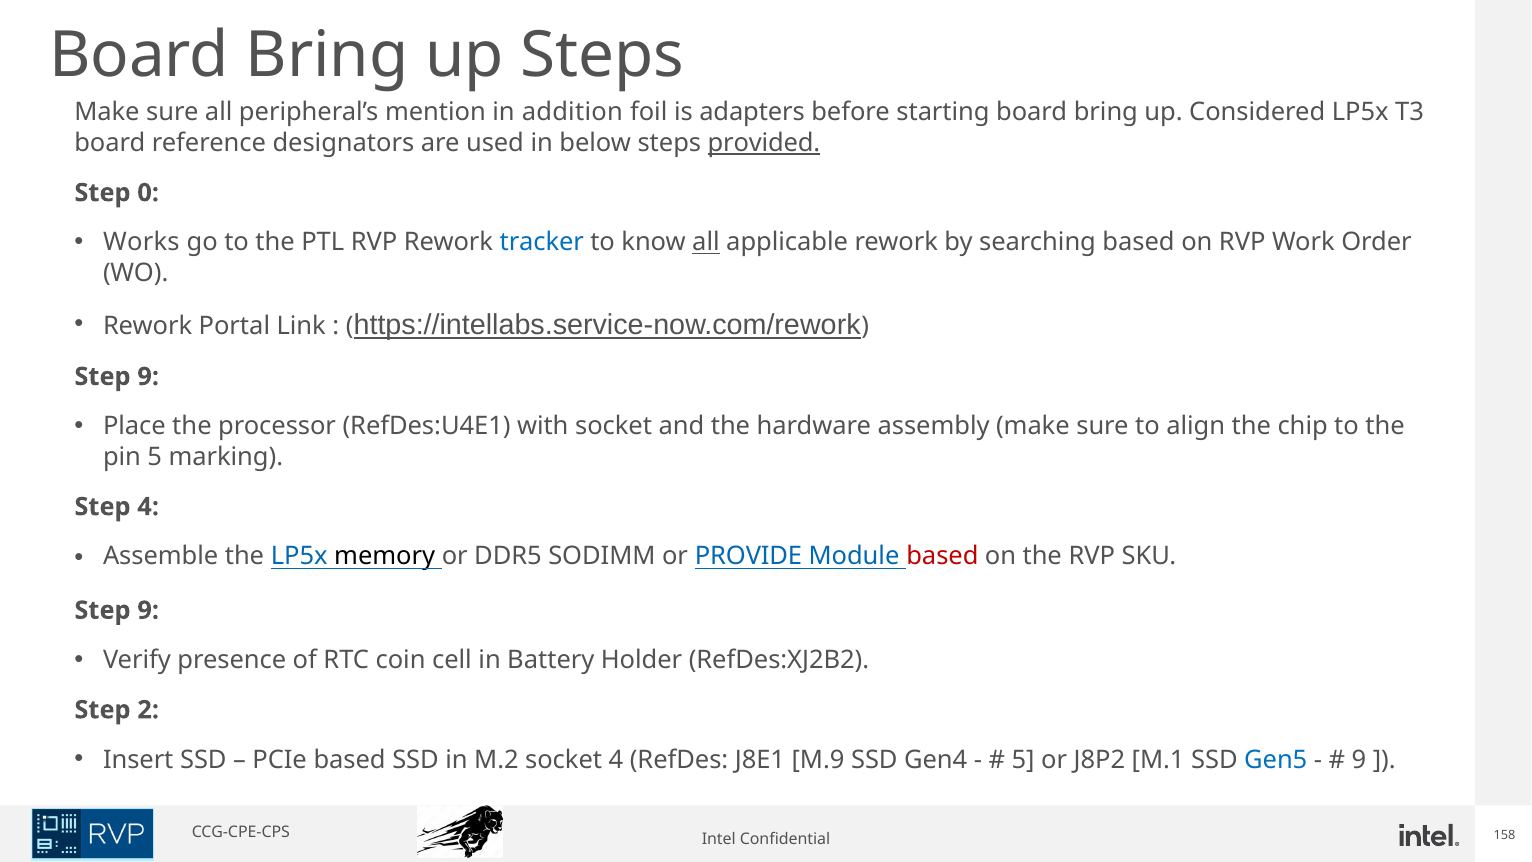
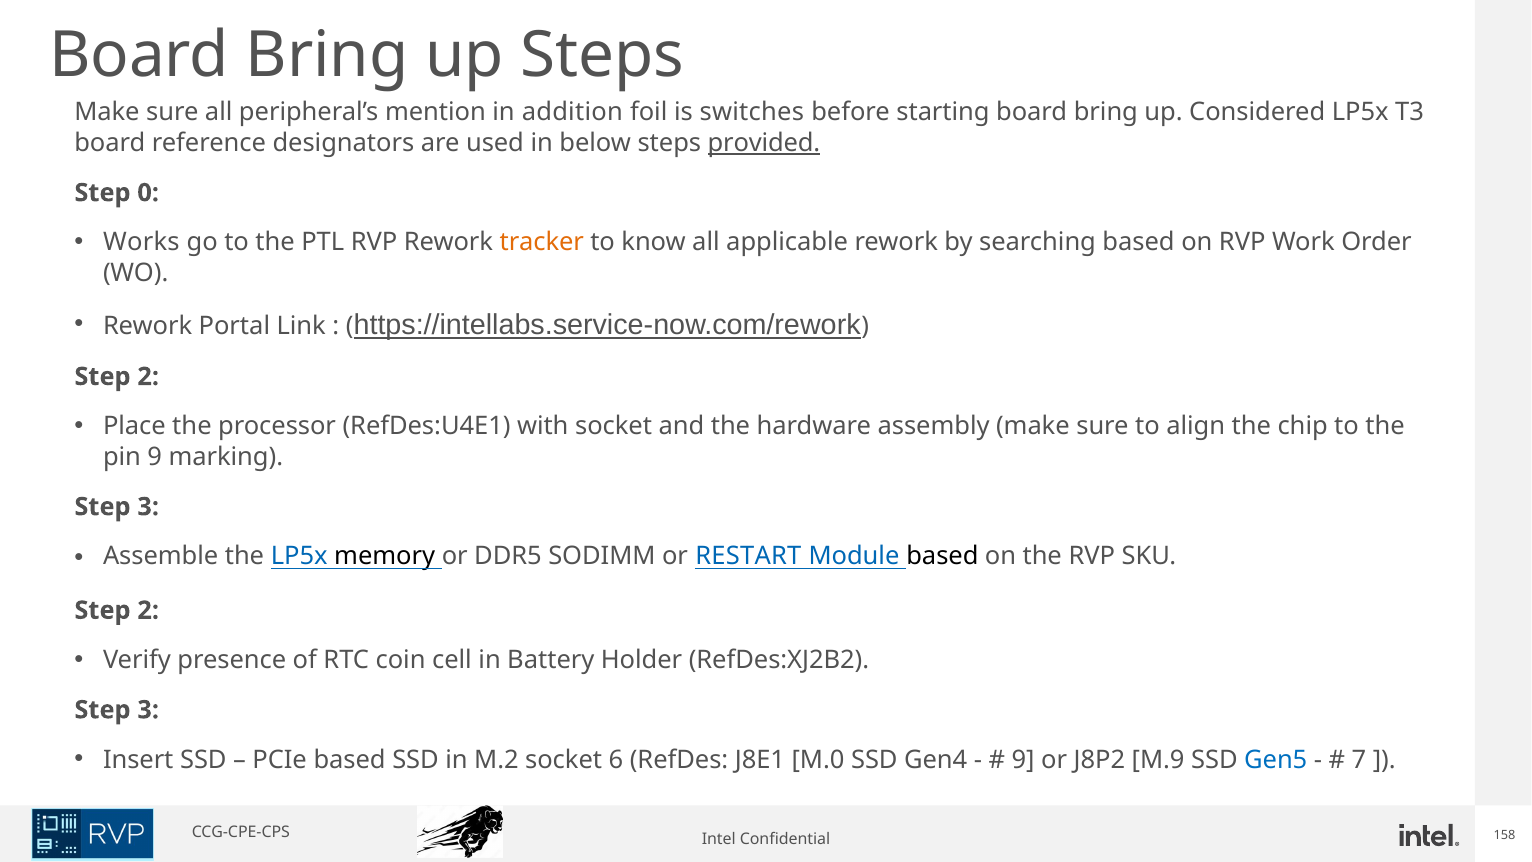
adapters: adapters -> switches (752, 112)
tracker colour: blue -> orange (542, 243)
all underline: present -> none (706, 243)
9: 9 -> 2 (148, 376)
pin 5: 5 -> 9 (155, 457)
4: 4 -> 3 (148, 507)
PROVIDE: PROVIDE -> RESTART (748, 556)
based colour: red -> black (942, 556)
9: 9 -> 2 (148, 610)
2: 2 -> 3 (148, 710)
socket 4: 4 -> 6 (616, 759)
M.9: M.9 -> M.0 (818, 759)
5: 5 -> 9 (1023, 759)
M.1: M.1 -> M.9 (1158, 759)
9: 9 -> 7 (1359, 759)
